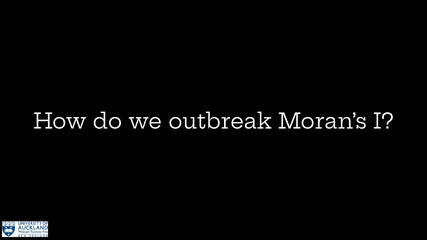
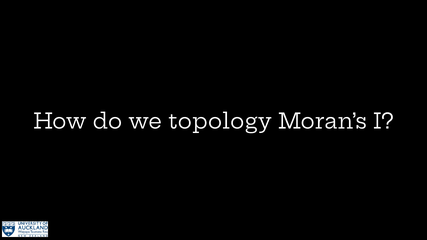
outbreak: outbreak -> topology (220, 122)
